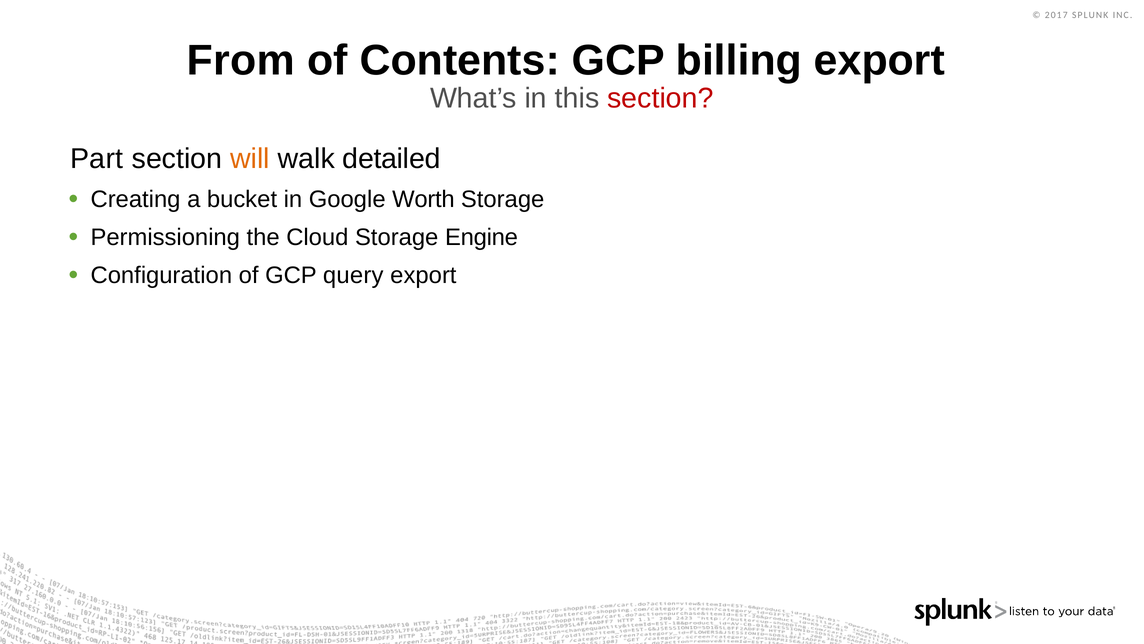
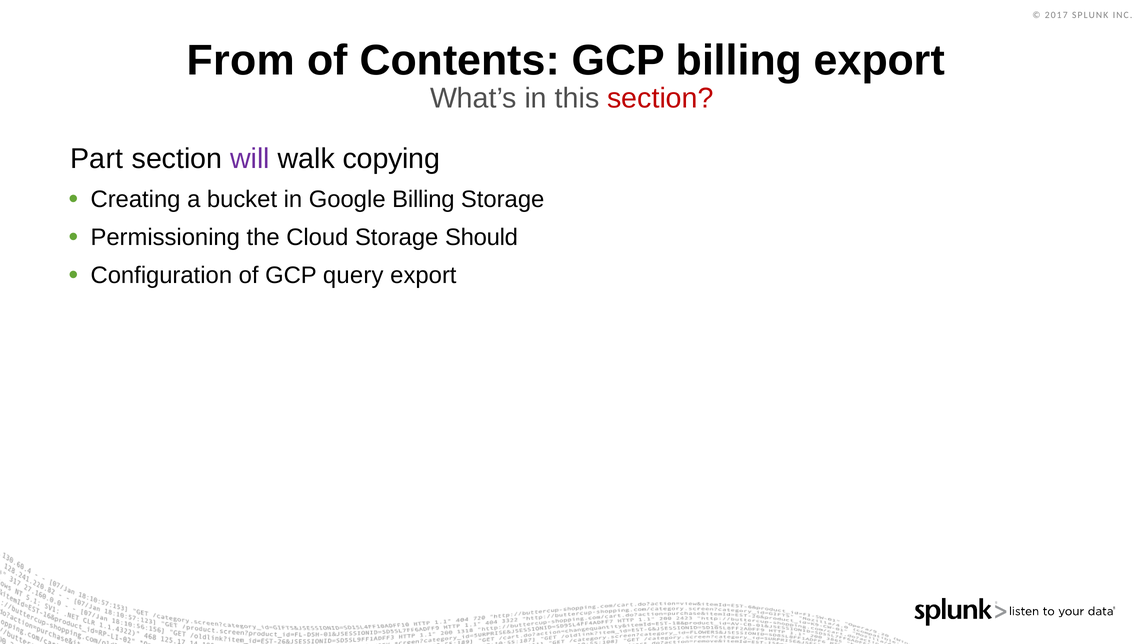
will colour: orange -> purple (250, 159)
detailed: detailed -> copying (391, 159)
Google Worth: Worth -> Billing (423, 199)
Engine: Engine -> Should (482, 237)
